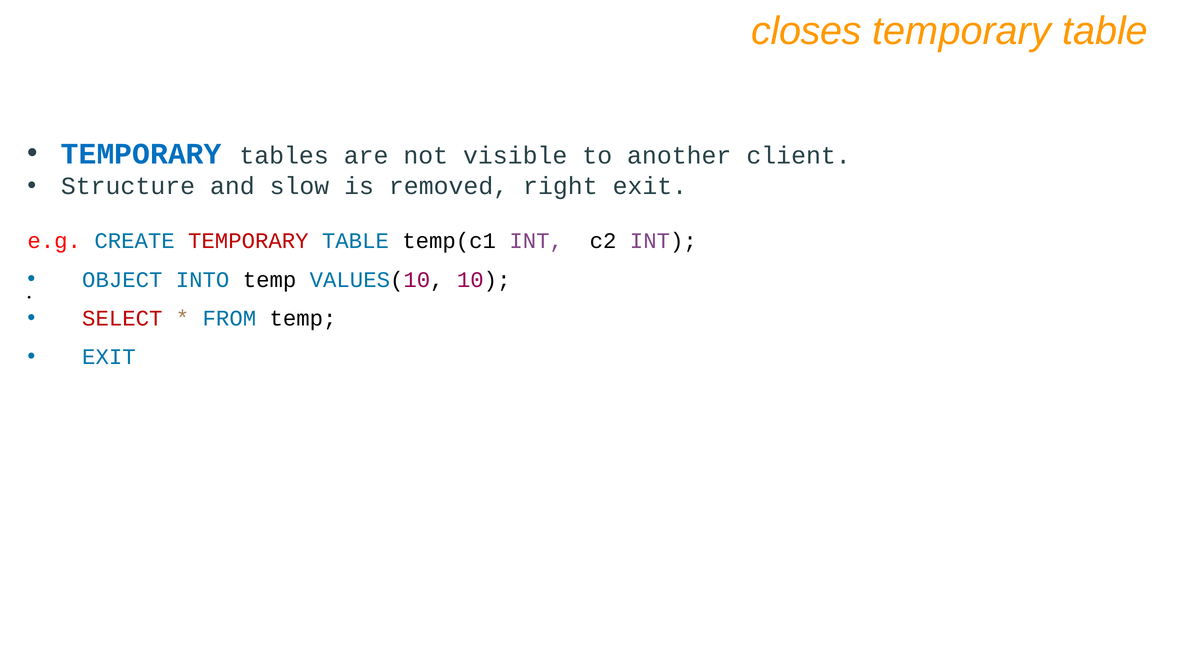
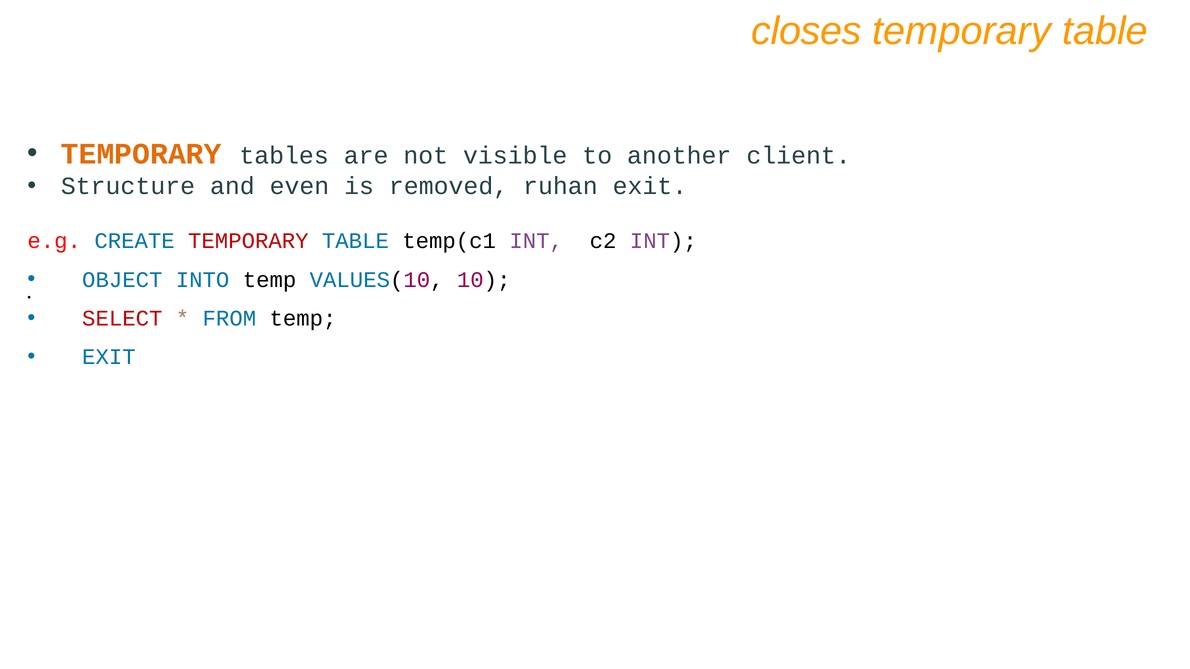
TEMPORARY colour: blue -> orange (141, 154)
slow: slow -> even (299, 186)
right: right -> ruhan (560, 186)
